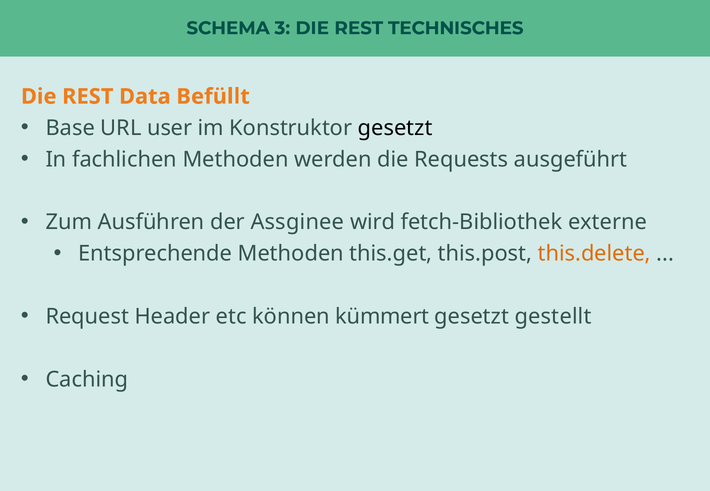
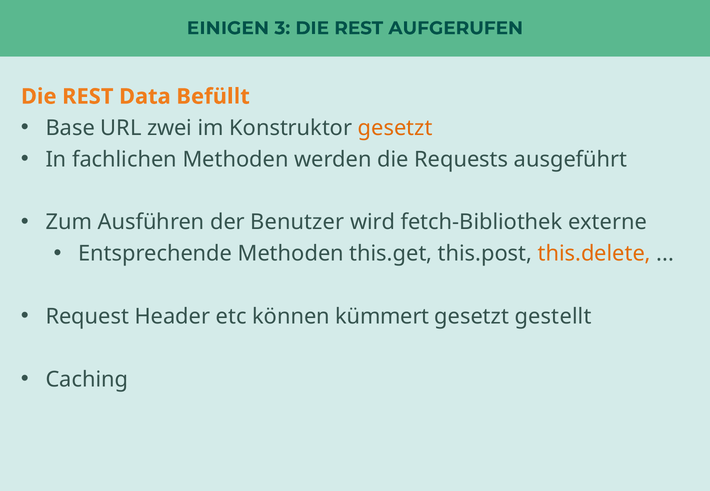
SCHEMA: SCHEMA -> EINIGEN (228, 28)
TECHNISCHES: TECHNISCHES -> AUFGERUFEN (456, 28)
user: user -> zwei (170, 128)
gesetzt colour: black -> orange (395, 128)
Assginee: Assginee -> Benutzer (297, 222)
